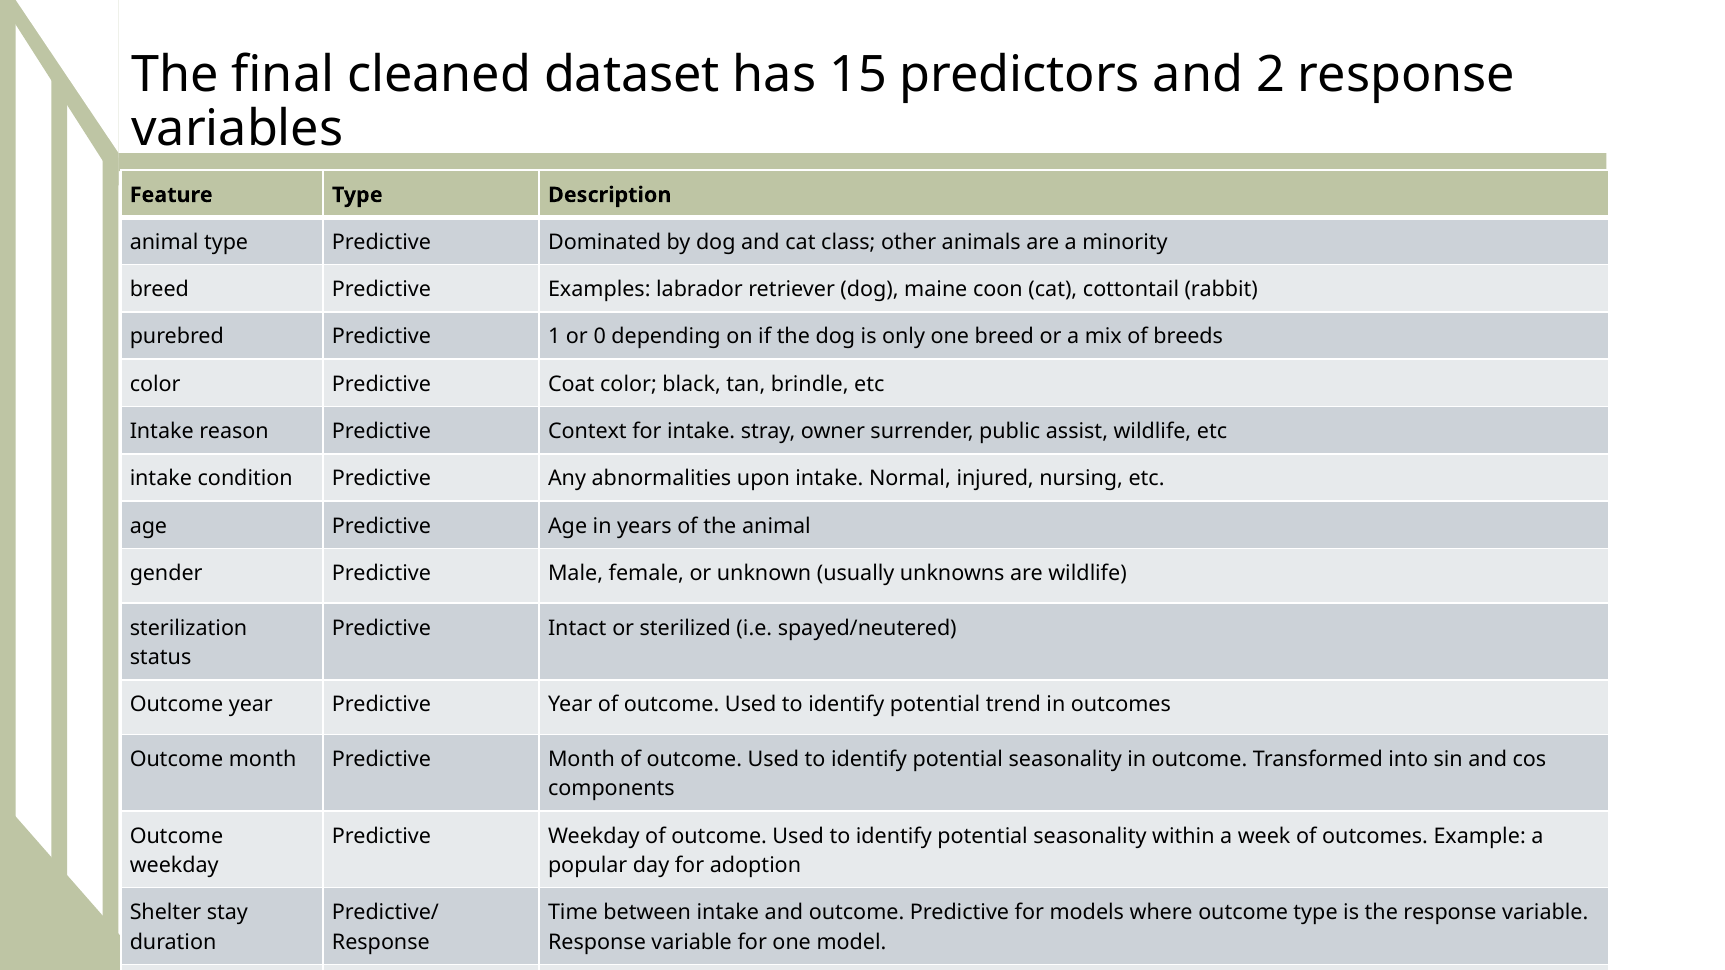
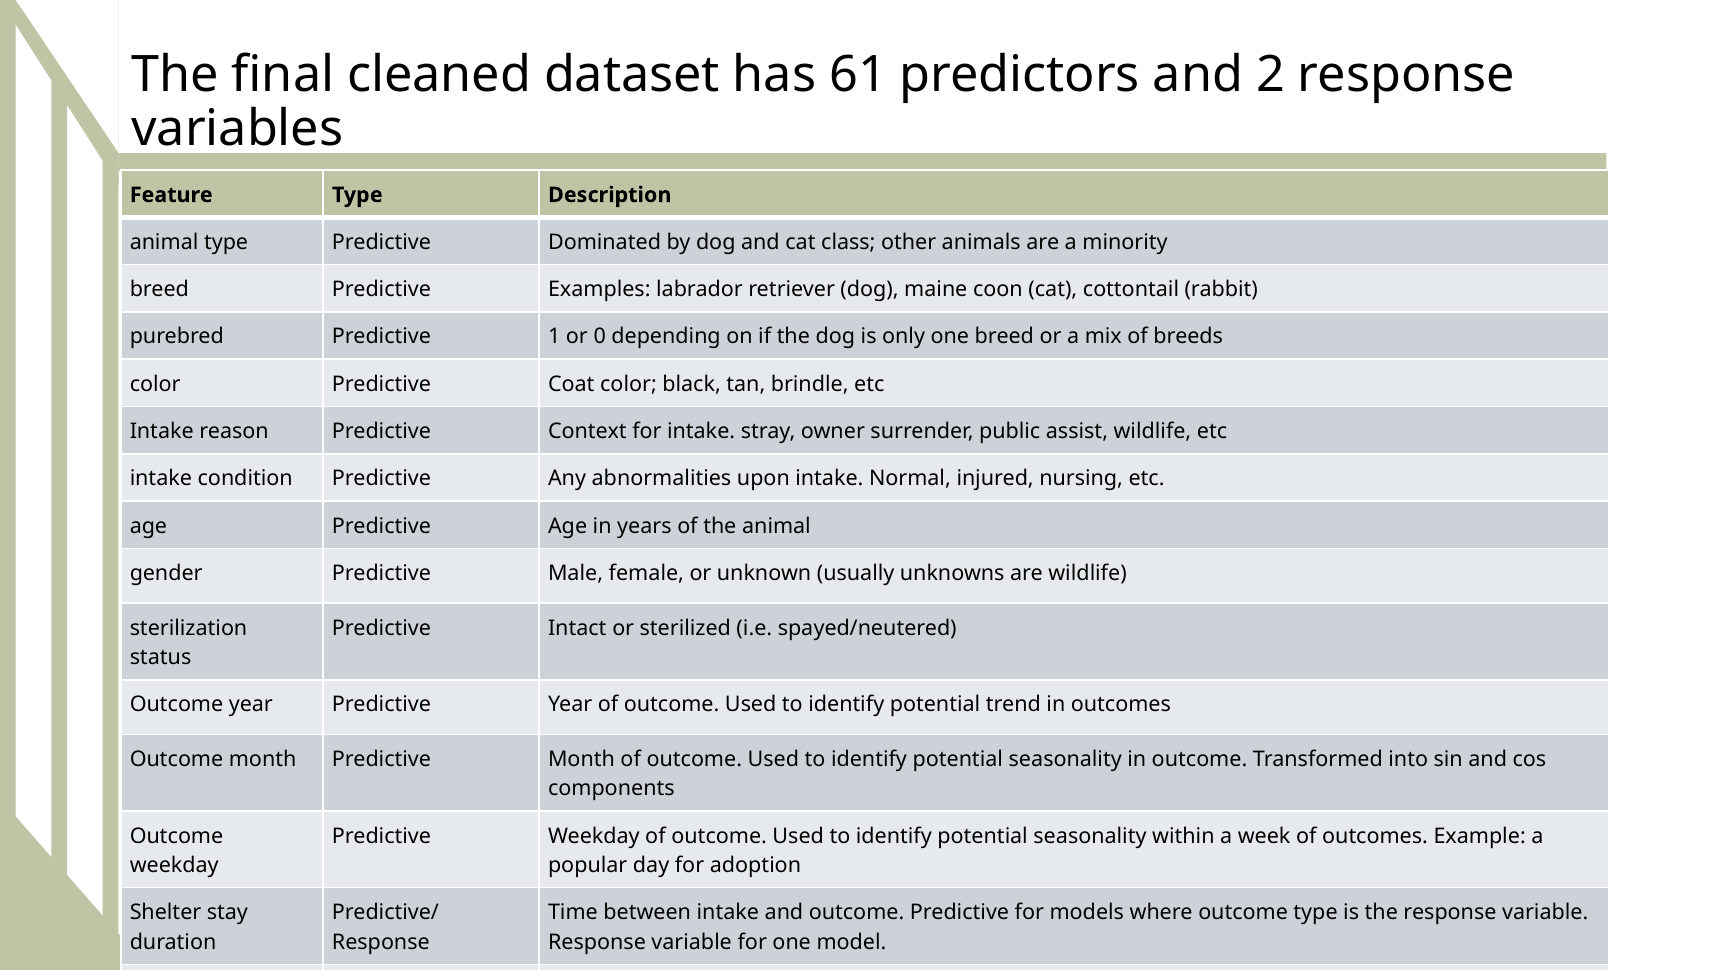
15: 15 -> 61 (858, 75)
